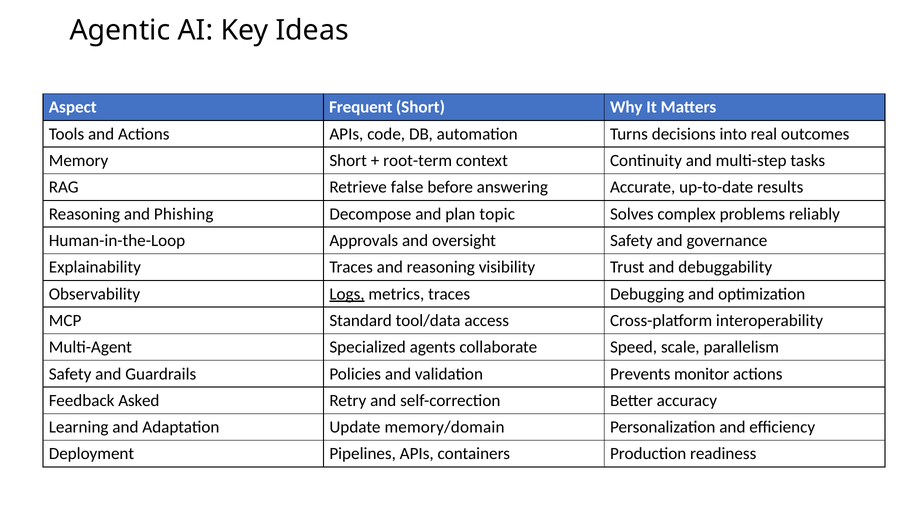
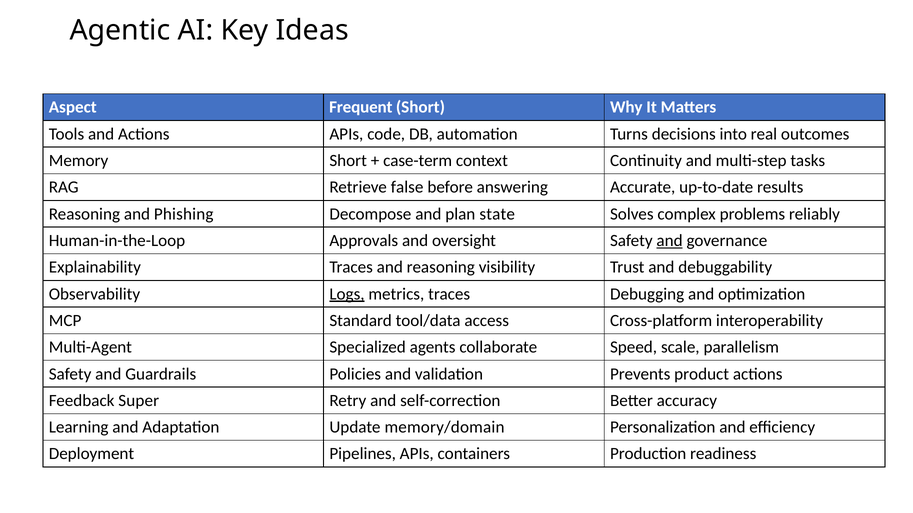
root-term: root-term -> case-term (418, 161)
topic: topic -> state (497, 214)
and underline: none -> present (670, 241)
monitor: monitor -> product (702, 374)
Asked: Asked -> Super (139, 401)
